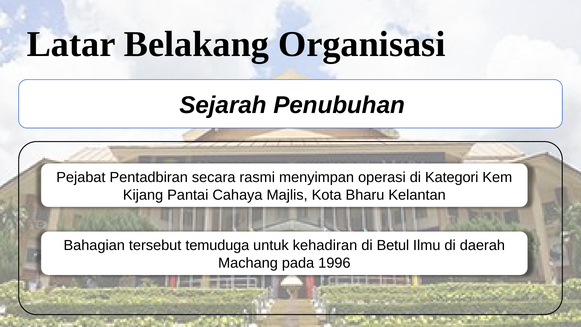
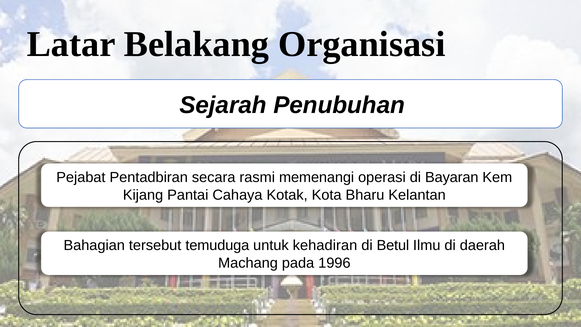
menyimpan: menyimpan -> memenangi (317, 177)
Kategori: Kategori -> Bayaran (452, 177)
Majlis: Majlis -> Kotak (287, 195)
